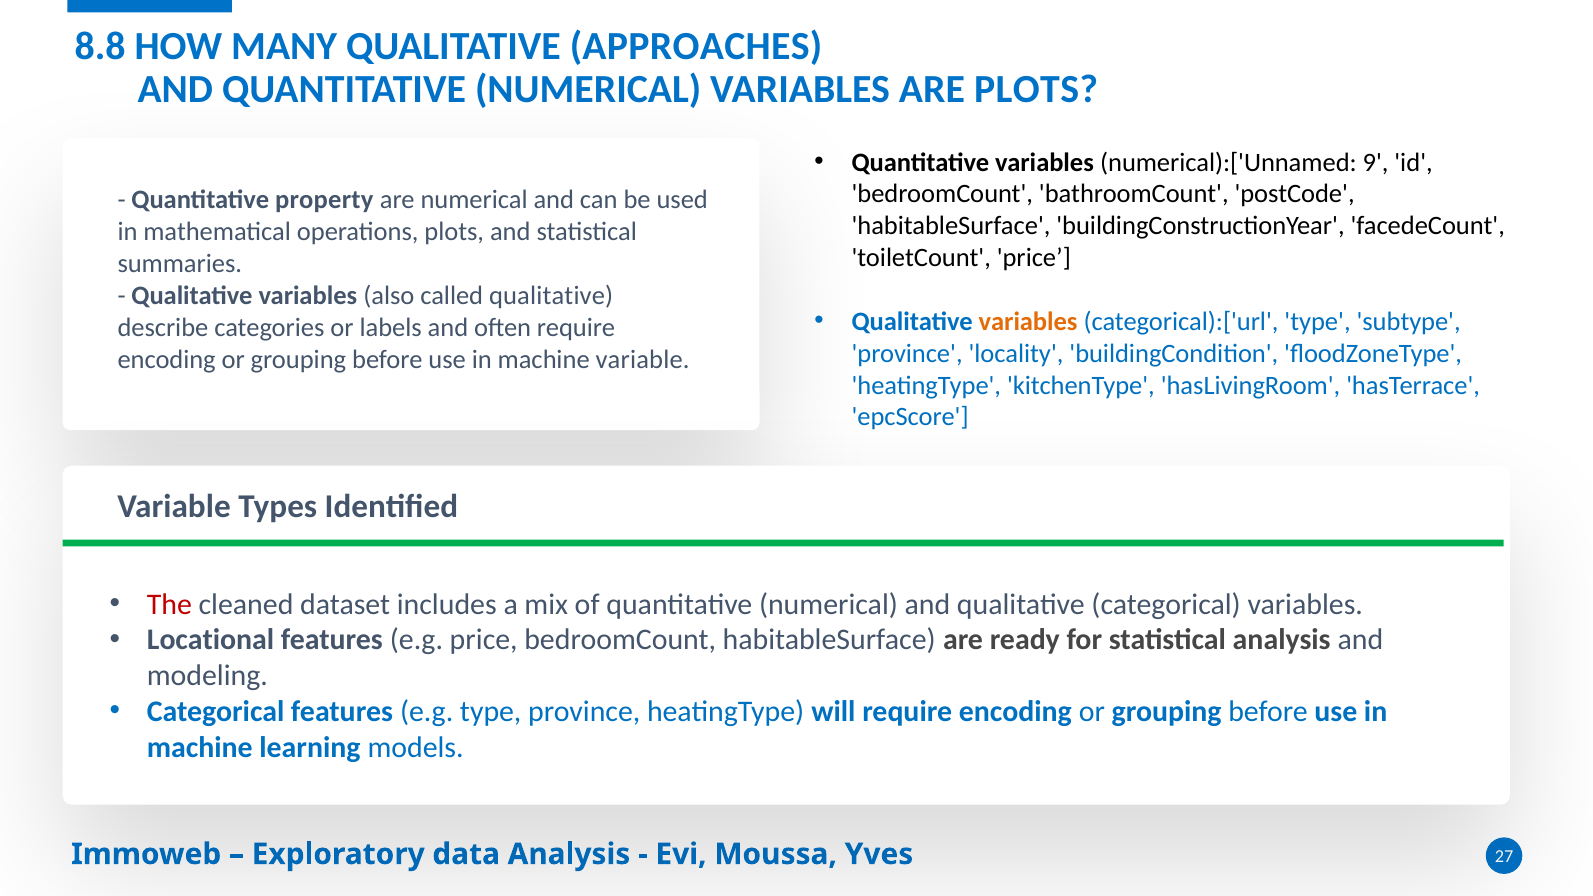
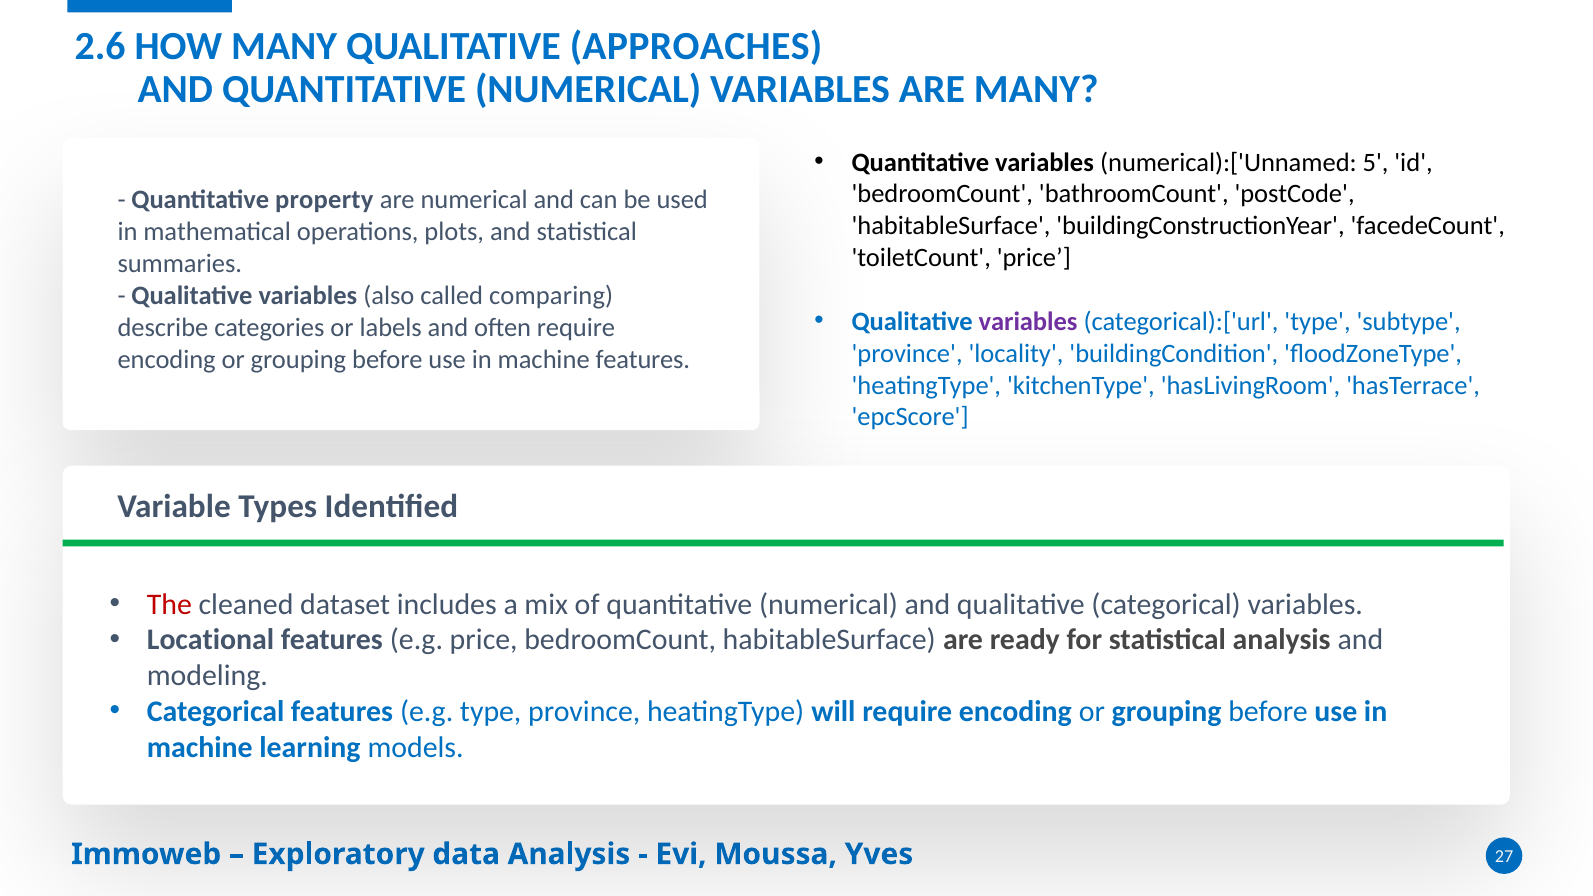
8.8: 8.8 -> 2.6 (100, 46)
ARE PLOTS: PLOTS -> MANY (1036, 89)
9: 9 -> 5 (1376, 162)
called qualitative: qualitative -> comparing (551, 296)
variables colour: orange -> purple (1028, 322)
machine variable: variable -> features (643, 359)
